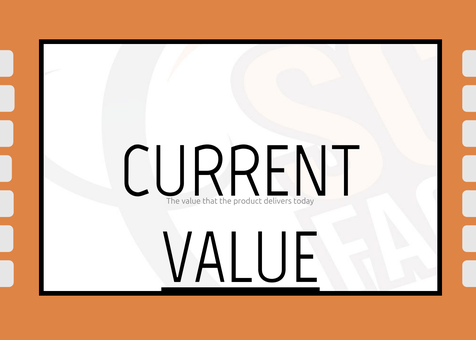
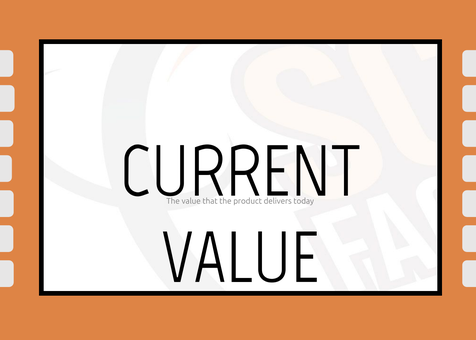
VALUE underline: present -> none (241, 258)
